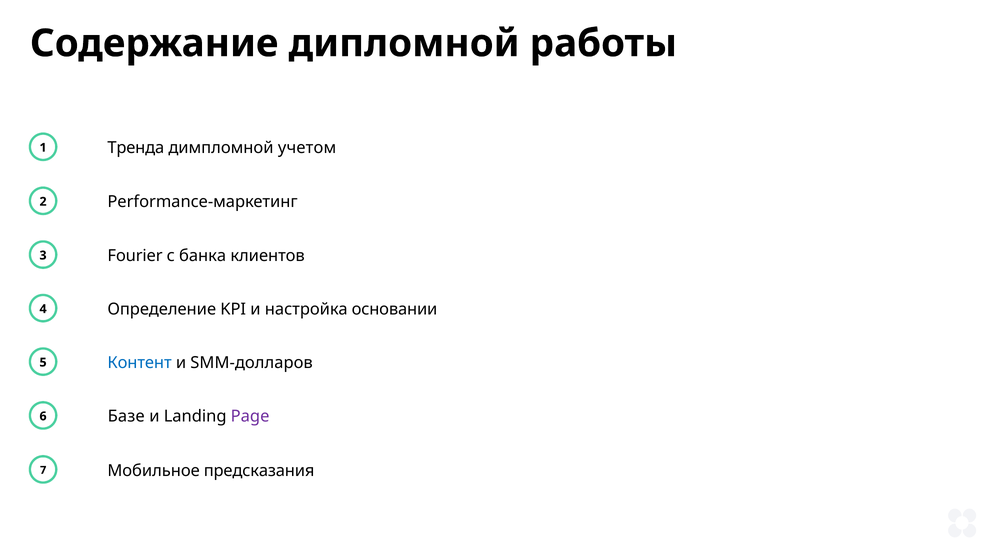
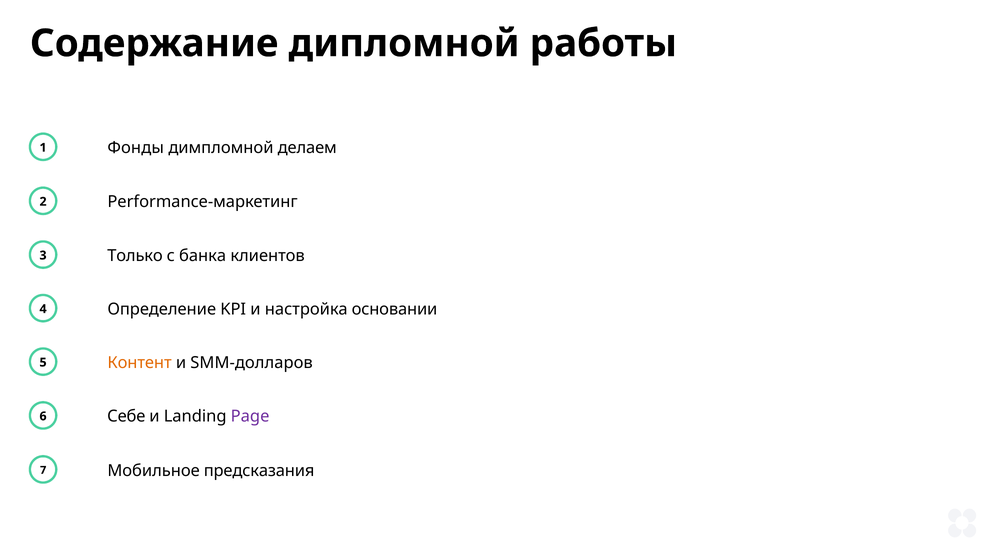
Тренда: Тренда -> Фонды (136, 148)
учетом: учетом -> делаем (307, 148)
Fourier: Fourier -> Только (135, 256)
Контент colour: blue -> orange (140, 363)
Базе: Базе -> Себе (126, 417)
